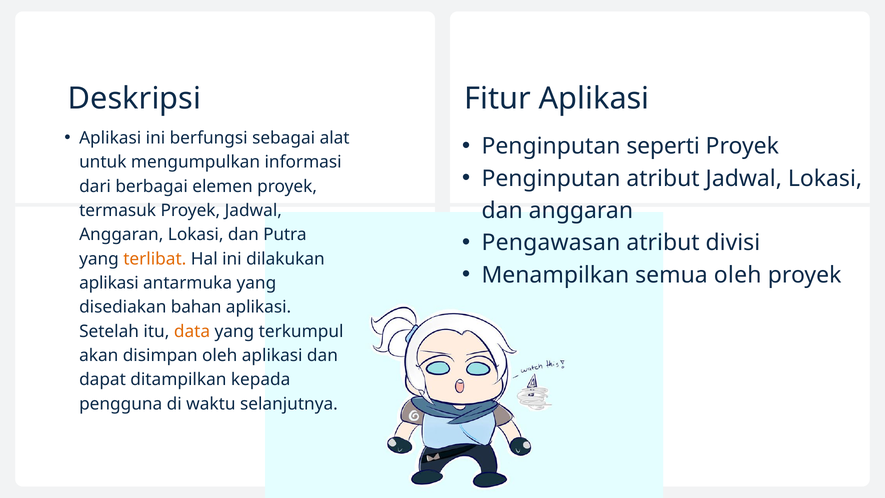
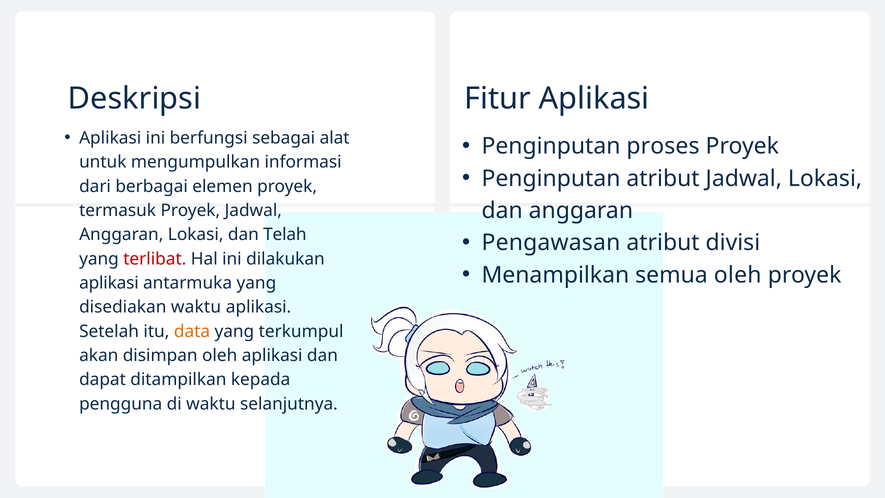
seperti: seperti -> proses (663, 146)
Putra: Putra -> Telah (285, 235)
terlibat colour: orange -> red (155, 259)
disediakan bahan: bahan -> waktu (196, 307)
